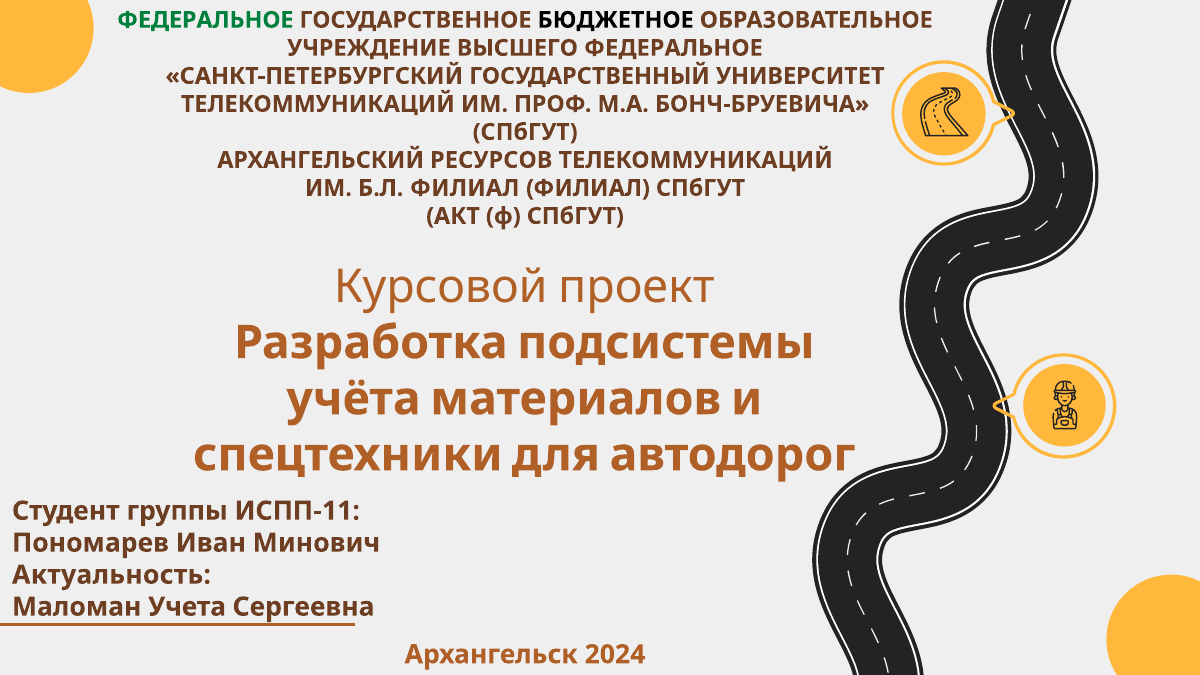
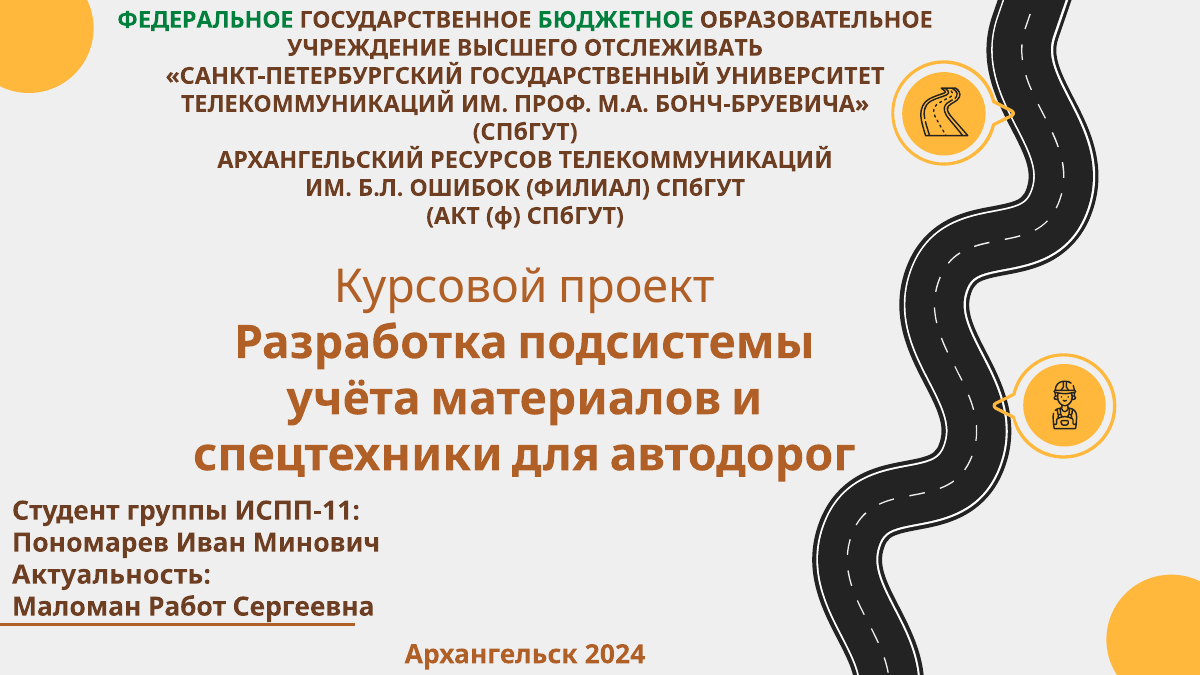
БЮДЖЕТНОЕ colour: black -> green (616, 20)
ВЫСШЕГО ФЕДЕРАЛЬНОЕ: ФЕДЕРАЛЬНОЕ -> ОТСЛЕЖИВАТЬ (673, 48)
Б.Л ФИЛИАЛ: ФИЛИАЛ -> ОШИБОК (465, 188)
Учета: Учета -> Работ (187, 607)
